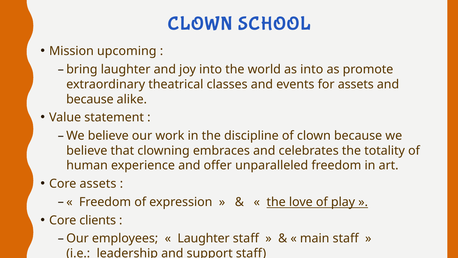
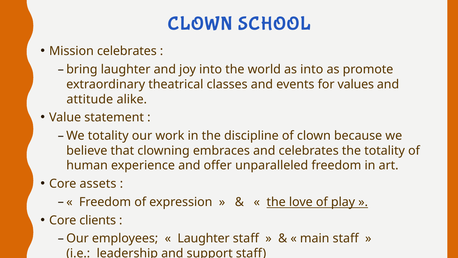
Mission upcoming: upcoming -> celebrates (127, 51)
for assets: assets -> values (356, 84)
because: because -> attitude (90, 99)
believe: believe -> totality (108, 136)
